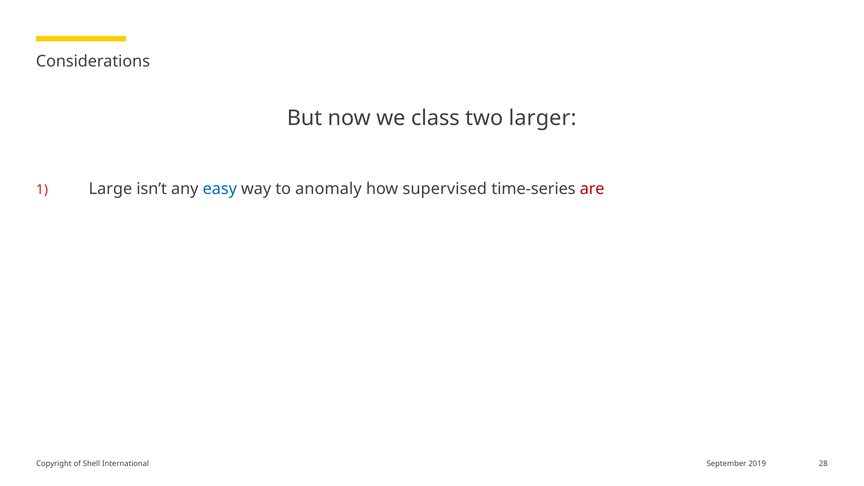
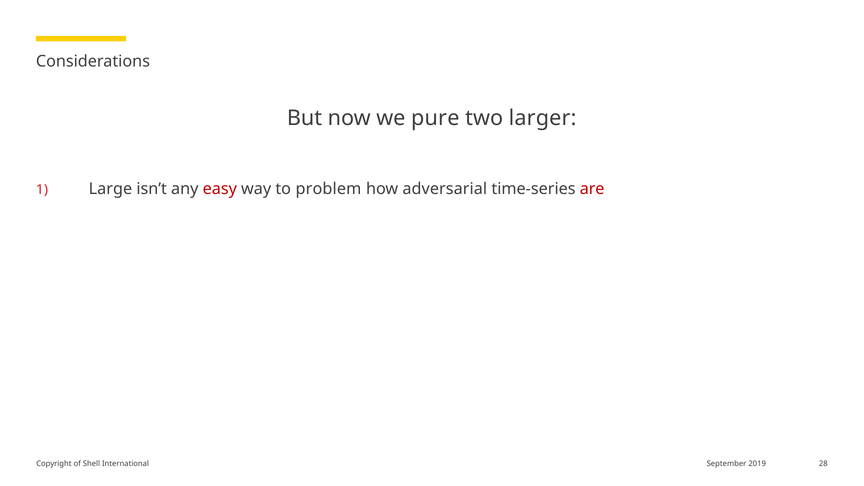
class: class -> pure (435, 118)
easy colour: blue -> red (220, 189)
anomaly: anomaly -> problem (328, 189)
supervised: supervised -> adversarial (445, 189)
